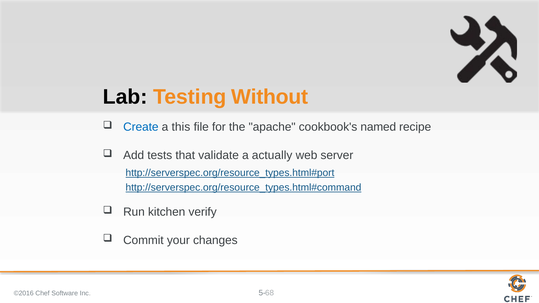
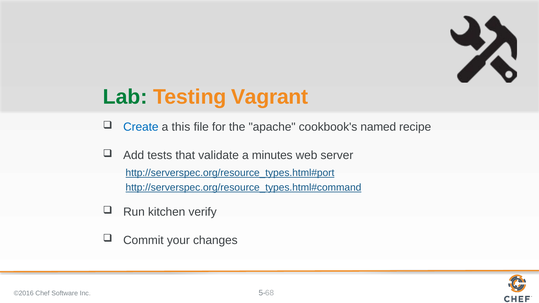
Lab colour: black -> green (125, 97)
Without: Without -> Vagrant (270, 97)
actually: actually -> minutes (272, 155)
